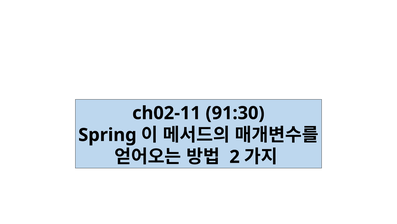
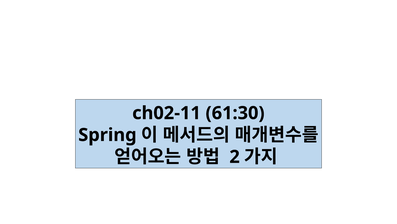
91:30: 91:30 -> 61:30 (235, 113)
